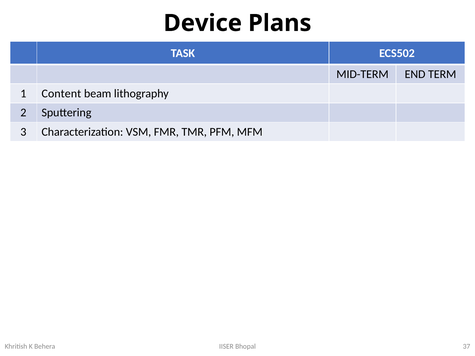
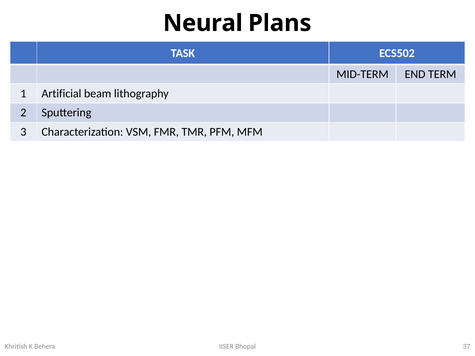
Device: Device -> Neural (203, 23)
Content: Content -> Artificial (61, 93)
